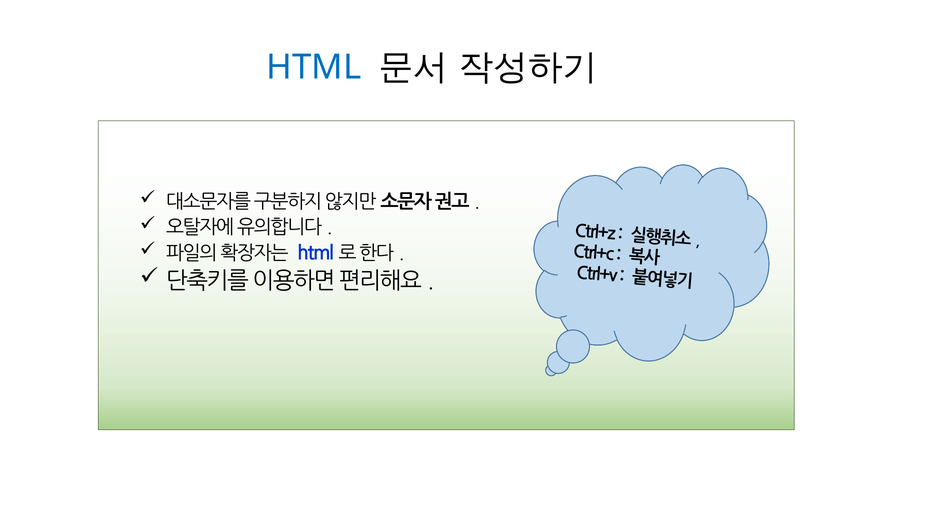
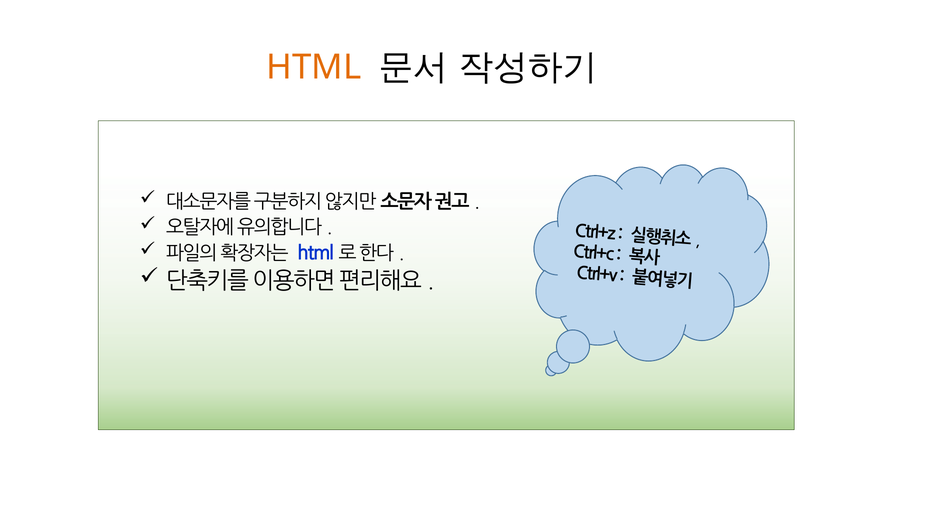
HTML colour: blue -> orange (314, 67)
